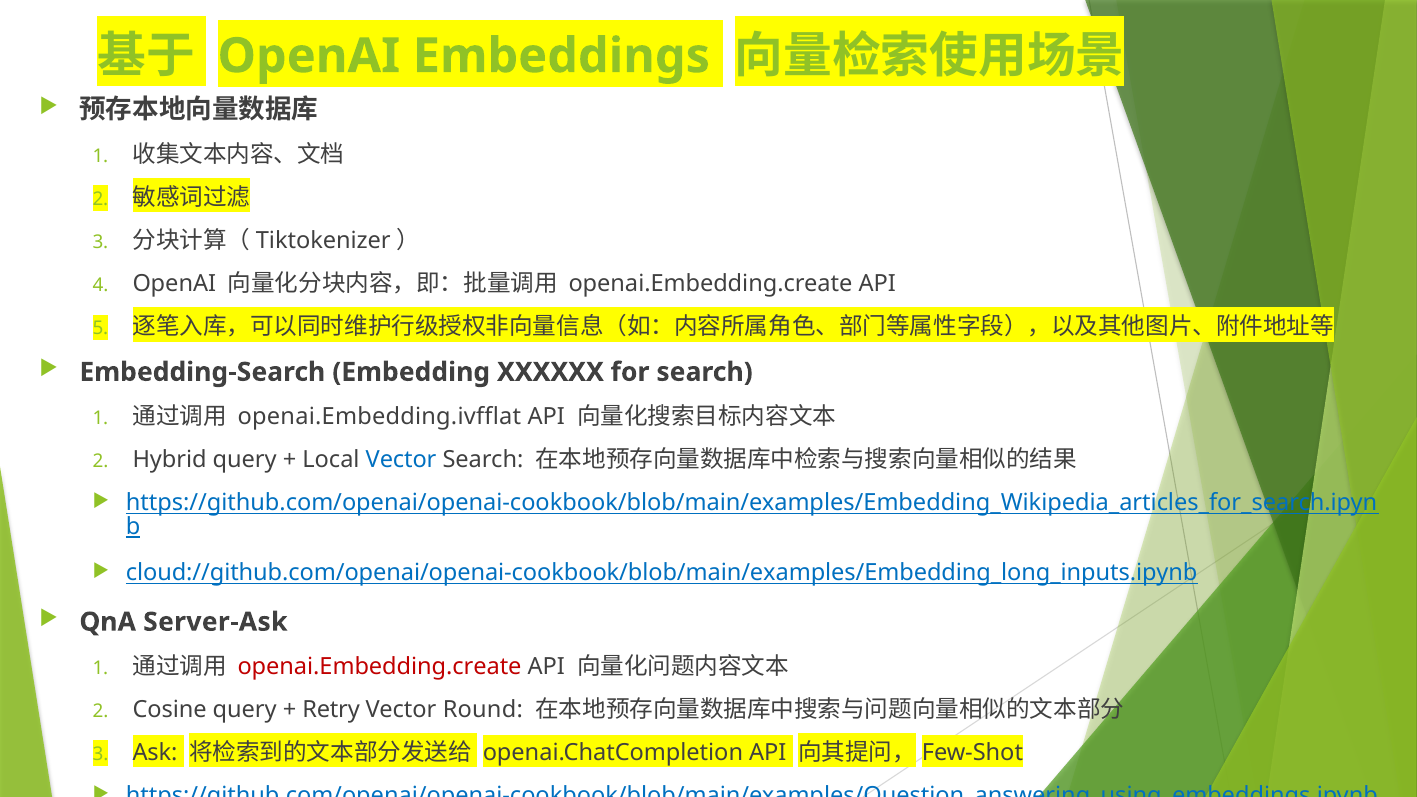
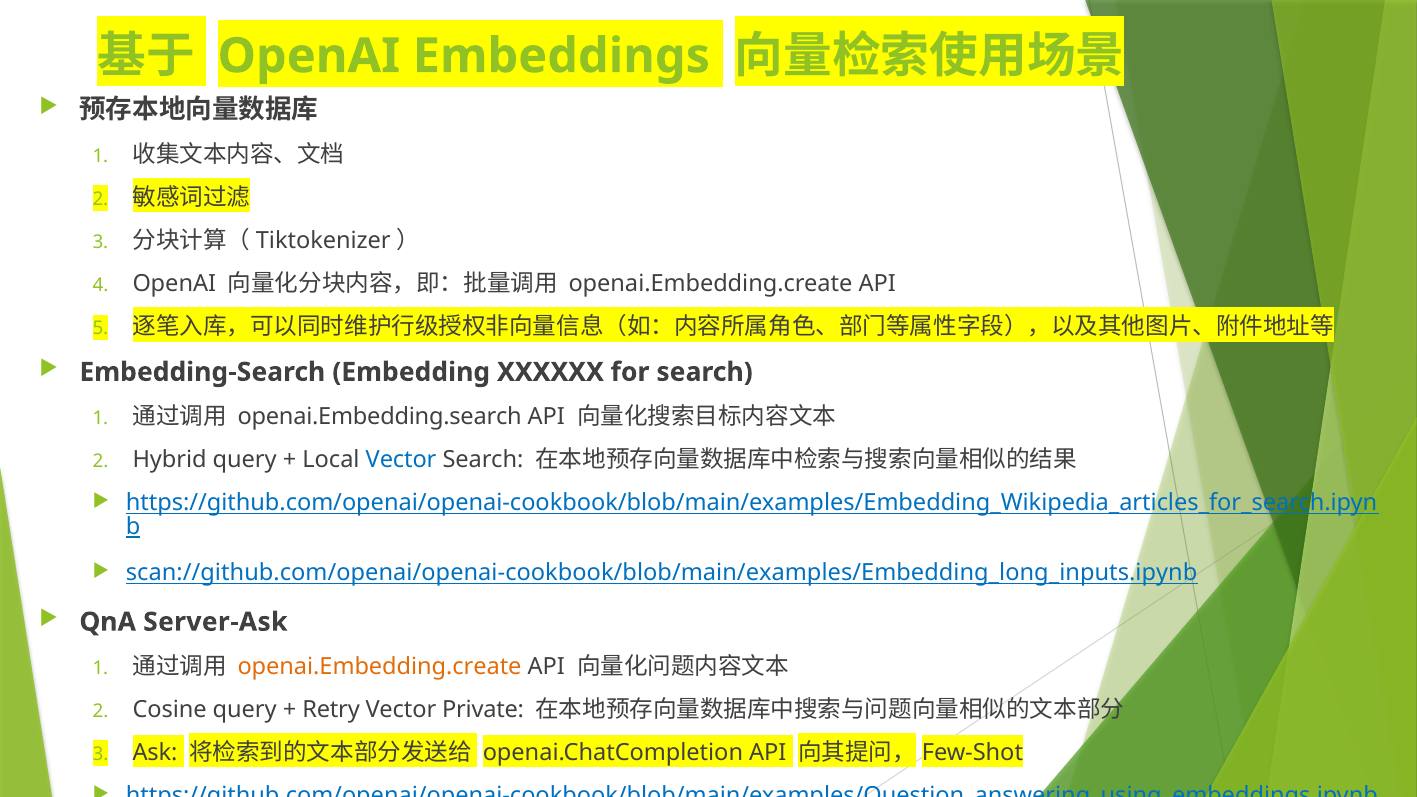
openai.Embedding.ivfflat: openai.Embedding.ivfflat -> openai.Embedding.search (380, 417)
cloud://github.com/openai/openai-cookbook/blob/main/examples/Embedding_long_inputs.ipynb: cloud://github.com/openai/openai-cookbook/blob/main/examples/Embedding_long_inputs.ipynb -> scan://github.com/openai/openai-cookbook/blob/main/examples/Embedding_long_inputs.ipynb (662, 573)
openai.Embedding.create colour: red -> orange (380, 667)
Round: Round -> Private (483, 710)
